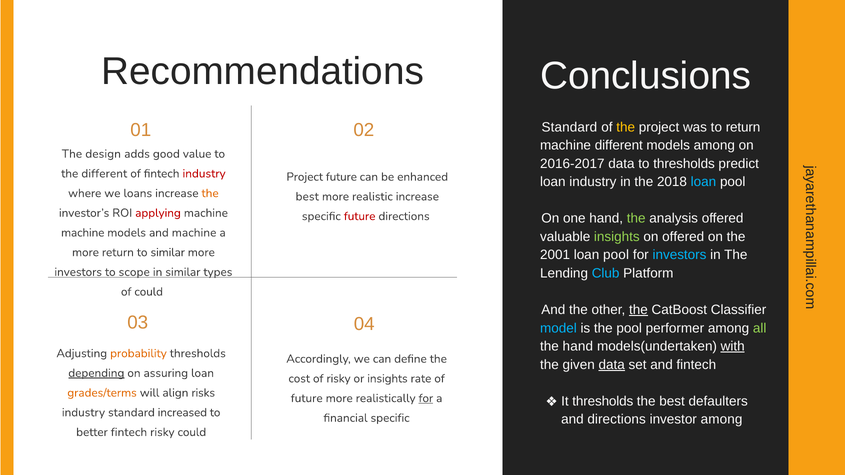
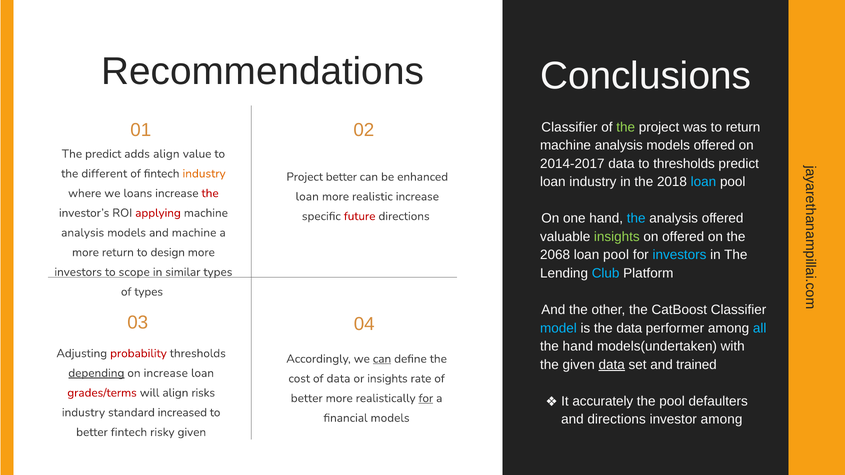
Standard: Standard -> Classifier (569, 127)
the colour: yellow -> light green (626, 127)
different: different -> analysis (619, 145)
models among: among -> offered (714, 145)
The design: design -> predict (103, 154)
adds good: good -> align (166, 154)
2016-2017: 2016-2017 -> 2014-2017 (572, 164)
industry colour: red -> orange (204, 174)
Project future: future -> better (341, 177)
the colour: orange -> red (210, 193)
best: best -> loan (307, 197)
the colour: light green -> light blue (636, 219)
machine: machine -> analysis (83, 233)
to similar: similar -> design (168, 252)
2001: 2001 -> 2068 (555, 255)
of could: could -> types (149, 292)
the underline: present -> none (638, 310)
the pool: pool -> data (629, 328)
all colour: light green -> light blue (760, 328)
with underline: present -> none (733, 347)
probability colour: orange -> red (138, 354)
can underline: none -> present (382, 359)
and fintech: fintech -> trained (696, 365)
on assuring: assuring -> increase (166, 373)
of risky: risky -> data (338, 379)
grades/terms colour: orange -> red (102, 393)
future: future -> better (307, 398)
It thresholds: thresholds -> accurately (603, 401)
the best: best -> pool (672, 401)
financial specific: specific -> models (390, 418)
risky could: could -> given (192, 432)
